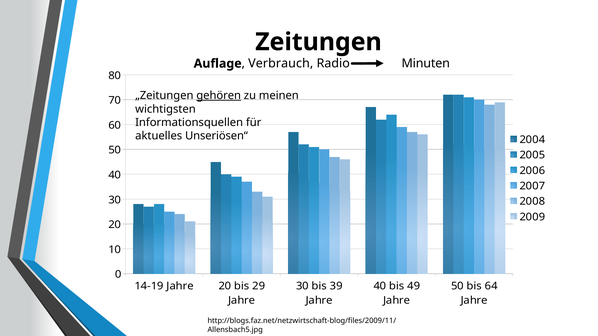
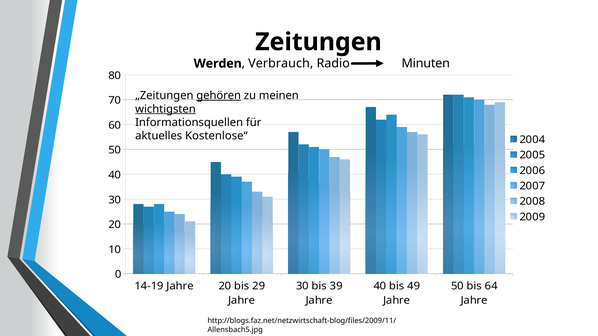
Auflage: Auflage -> Werden (218, 64)
wichtigsten underline: none -> present (165, 109)
Unseriösen“: Unseriösen“ -> Kostenlose“ (216, 136)
